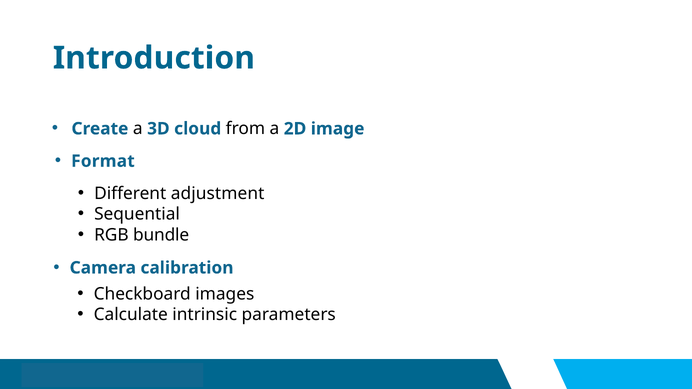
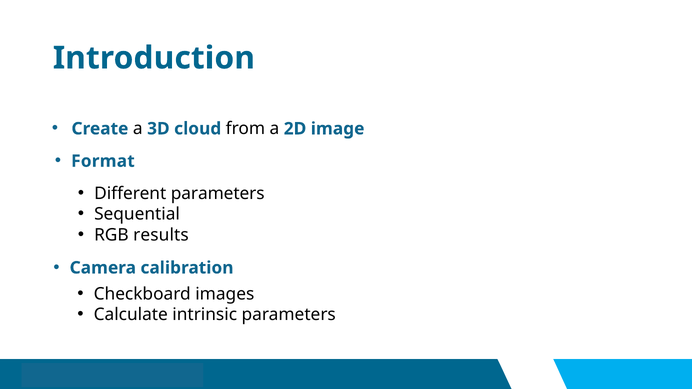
Different adjustment: adjustment -> parameters (218, 194)
bundle: bundle -> results (161, 235)
